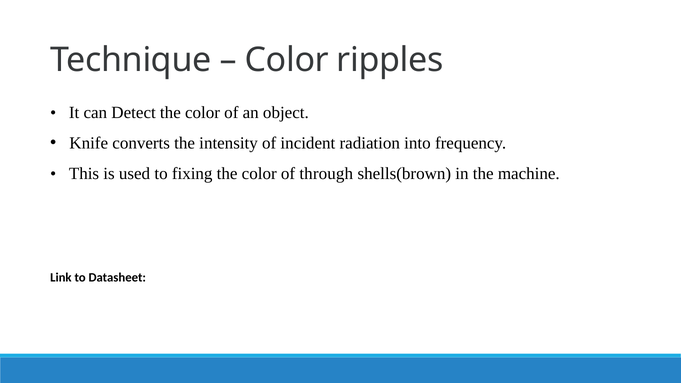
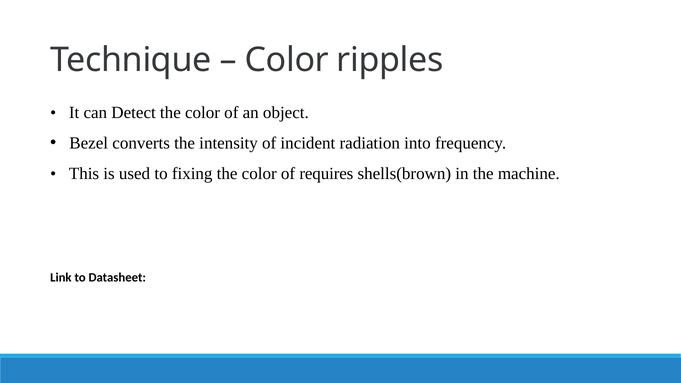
Knife: Knife -> Bezel (89, 143)
through: through -> requires (326, 174)
